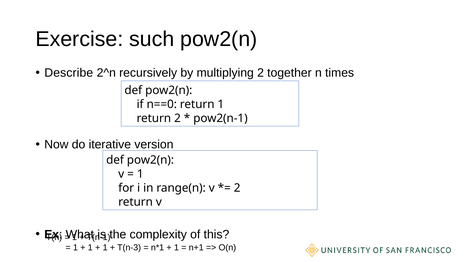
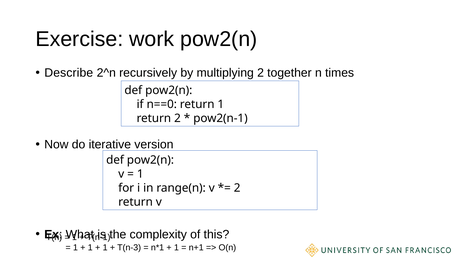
such: such -> work (152, 39)
